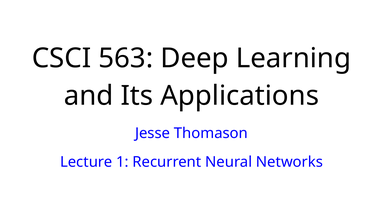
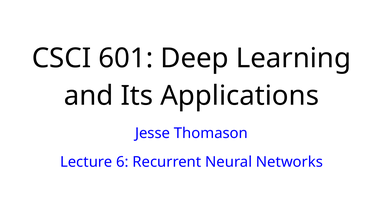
563: 563 -> 601 (126, 58)
1: 1 -> 6 (122, 162)
